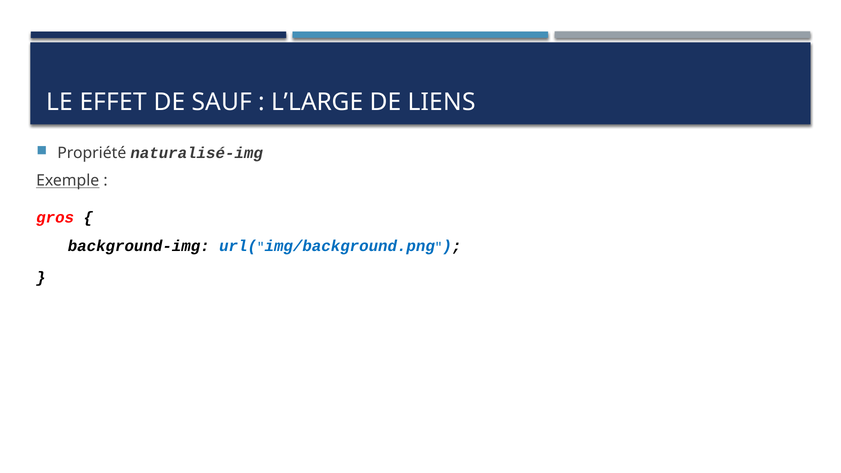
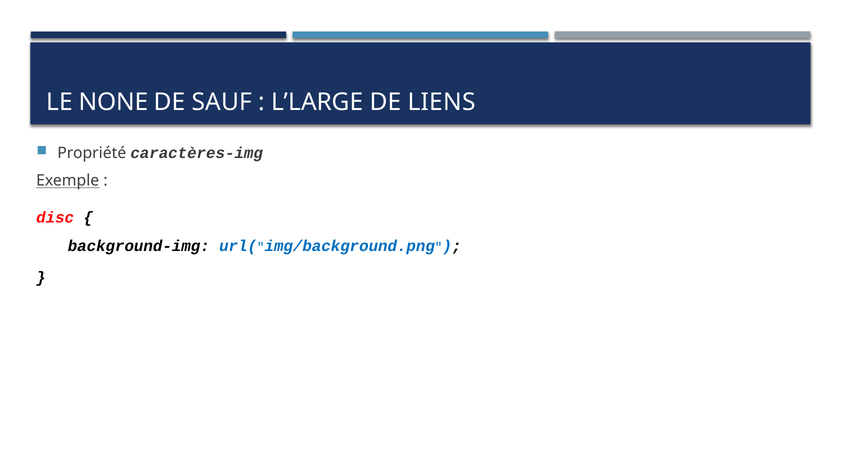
EFFET: EFFET -> NONE (113, 102)
naturalisé-img: naturalisé-img -> caractères-img (197, 153)
gros: gros -> disc (55, 217)
